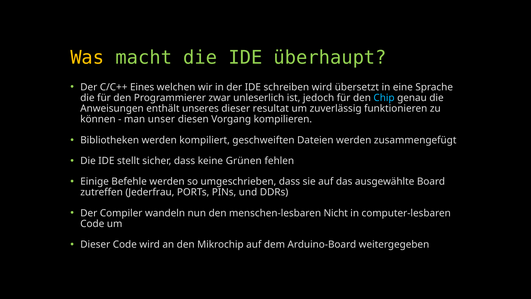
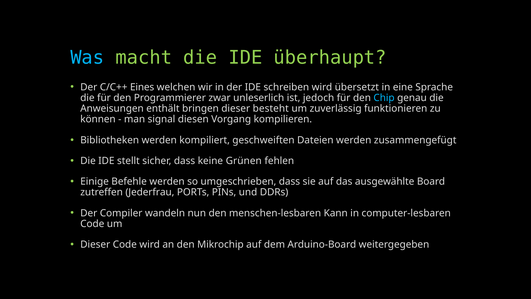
Was colour: yellow -> light blue (87, 57)
unseres: unseres -> bringen (200, 108)
resultat: resultat -> besteht (271, 108)
unser: unser -> signal (161, 119)
Nicht: Nicht -> Kann (336, 213)
